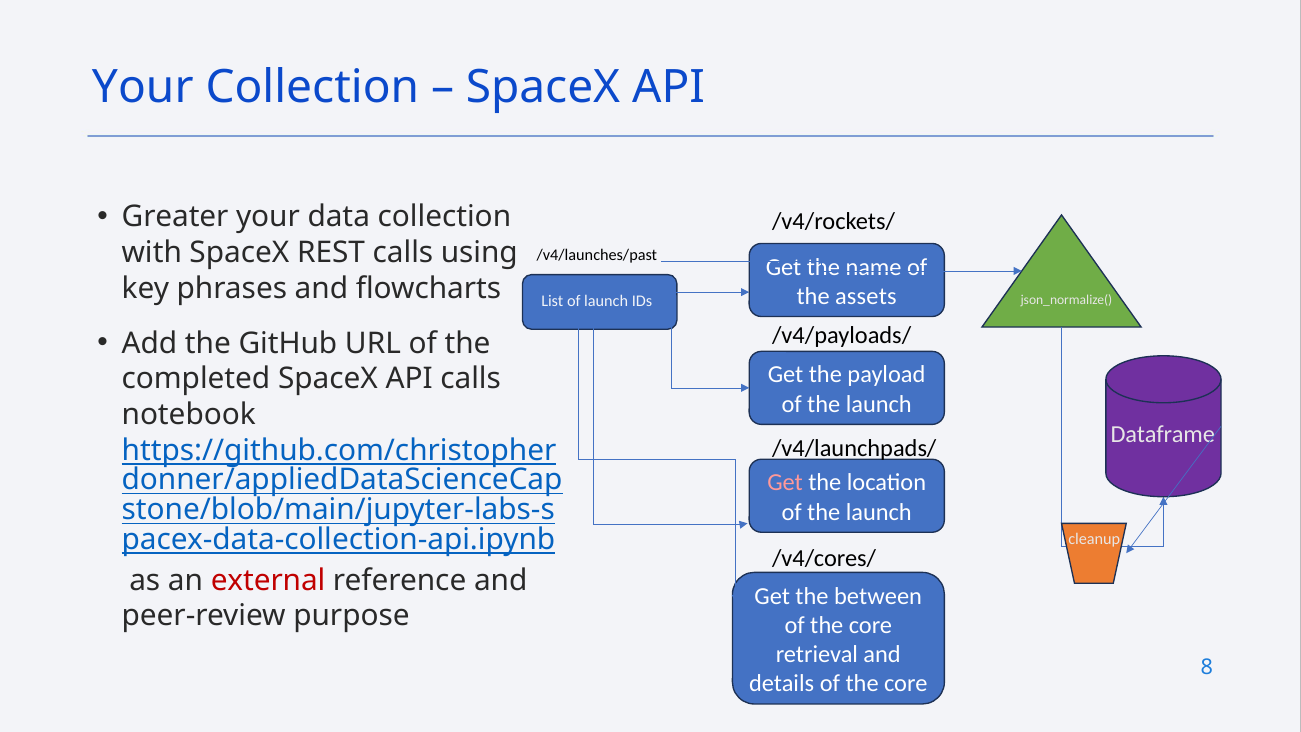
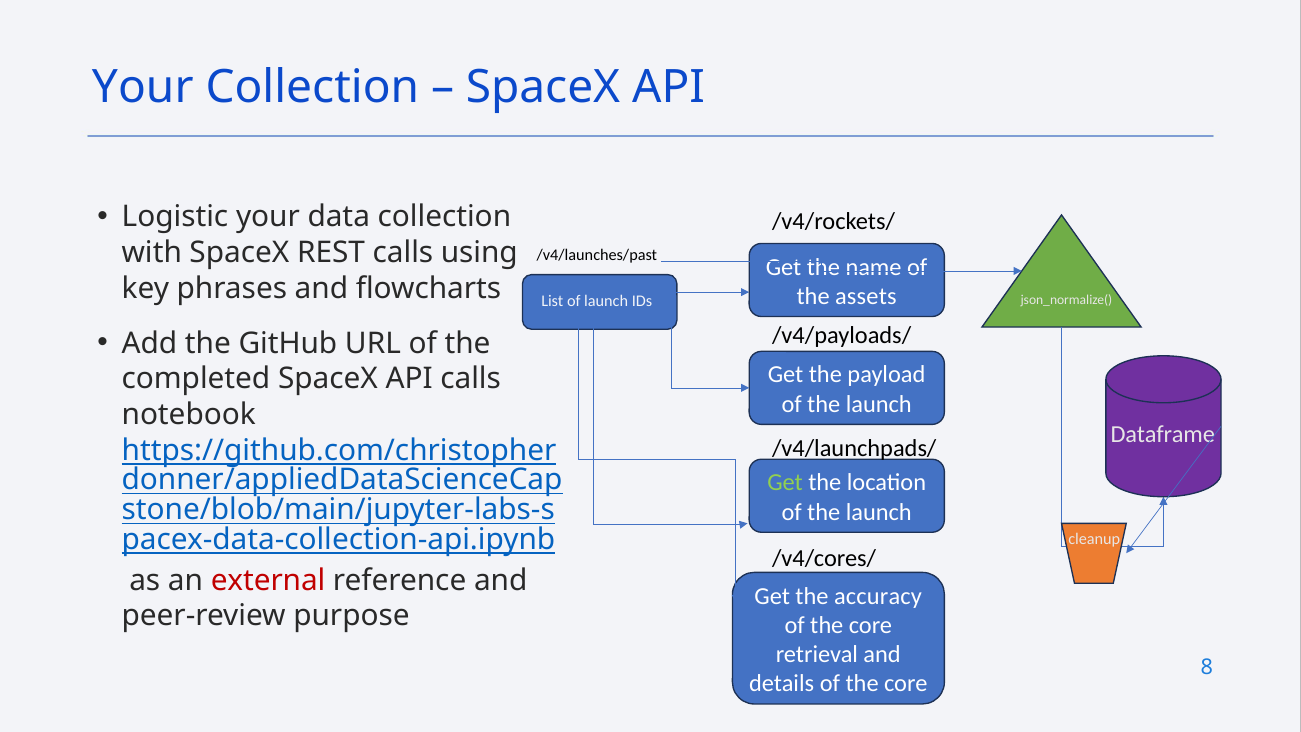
Greater: Greater -> Logistic (175, 217)
Get colour: pink -> light green (785, 483)
between: between -> accuracy (878, 596)
